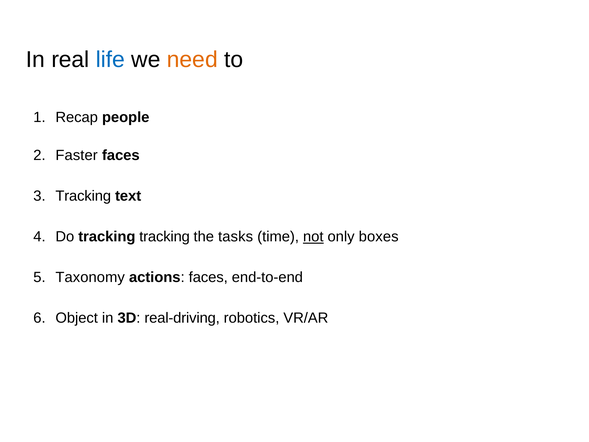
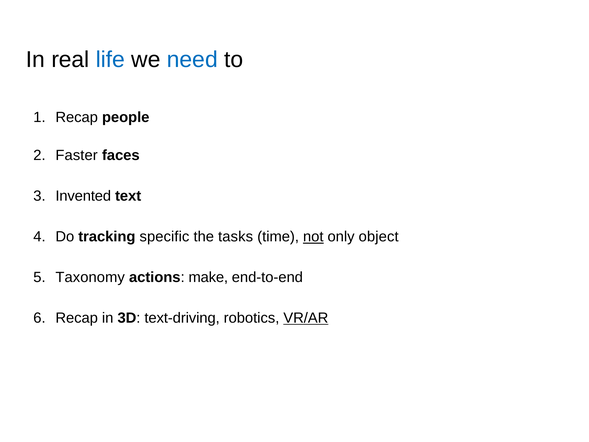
need colour: orange -> blue (192, 59)
Tracking: Tracking -> Invented (83, 196)
tracking tracking: tracking -> specific (164, 237)
boxes: boxes -> object (379, 237)
actions faces: faces -> make (208, 277)
Object: Object -> Recap (77, 318)
real-driving: real-driving -> text-driving (182, 318)
VR/AR underline: none -> present (306, 318)
